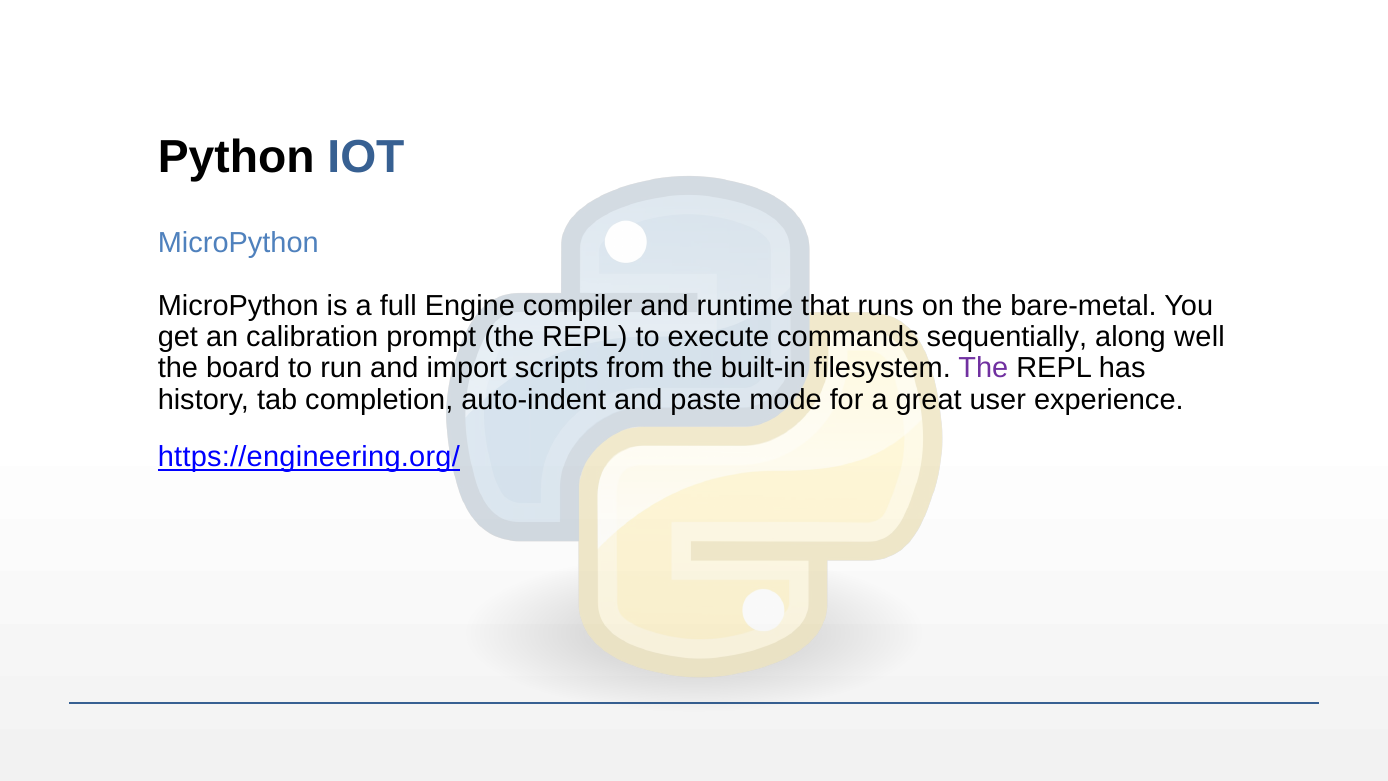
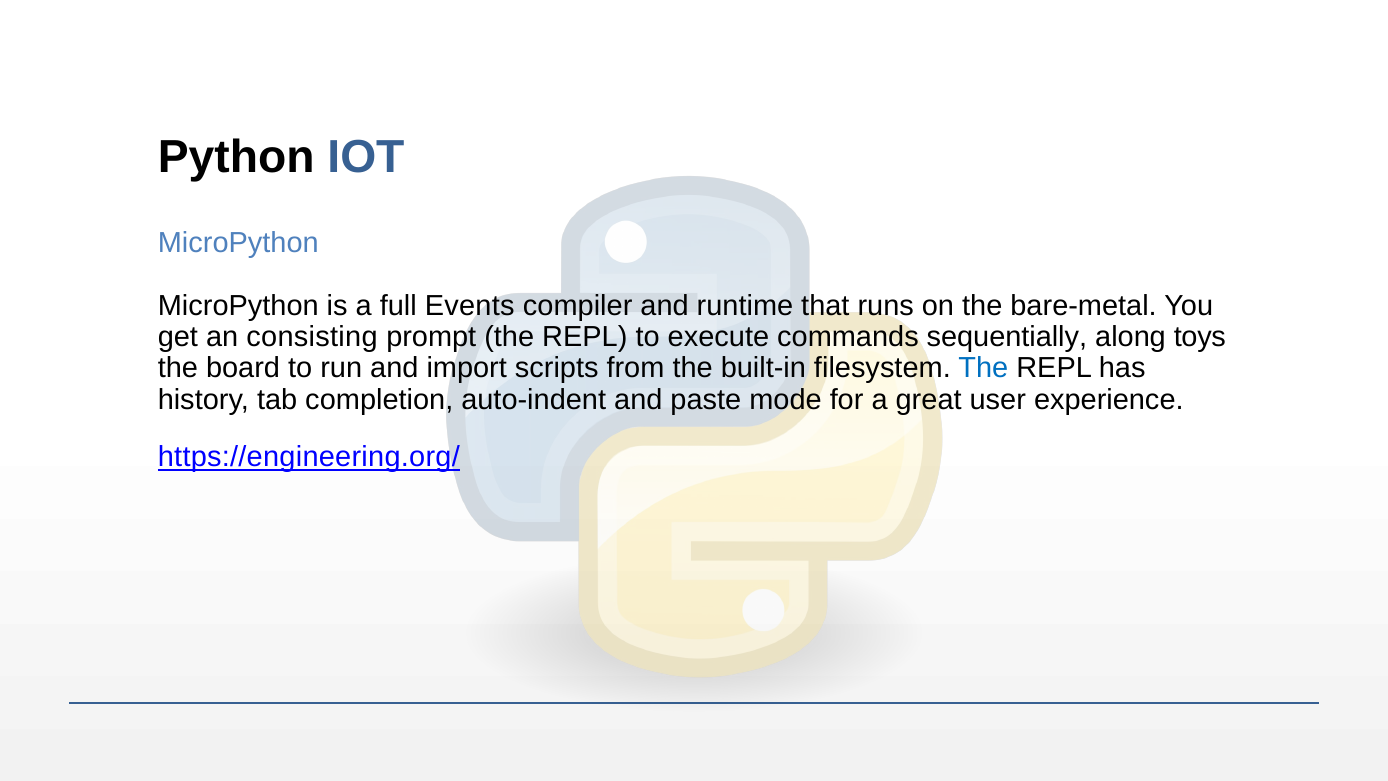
Engine: Engine -> Events (470, 306)
calibration: calibration -> consisting (312, 337)
well: well -> toys (1200, 337)
The colour: purple -> blue (983, 368)
